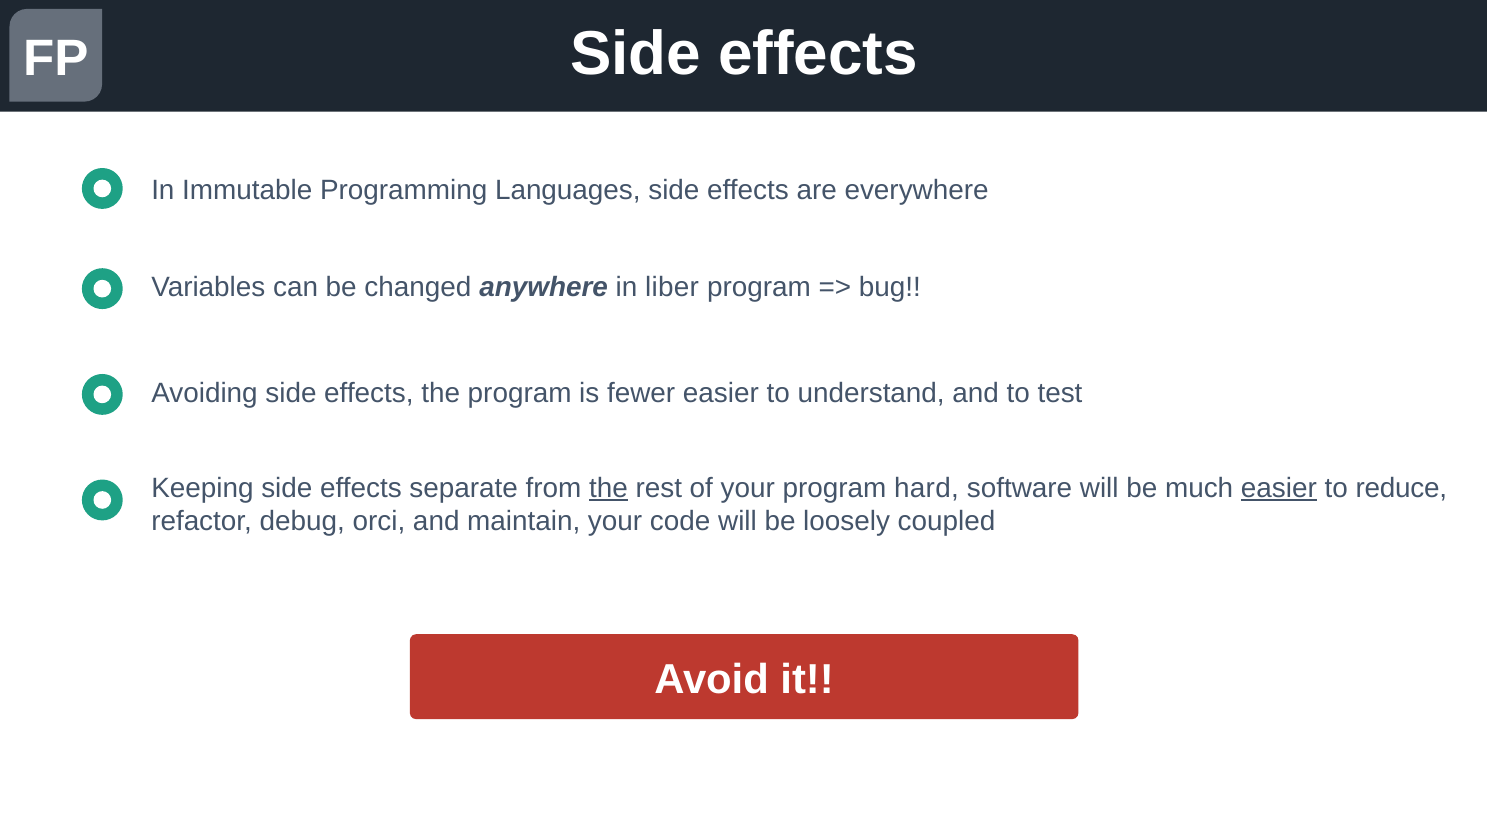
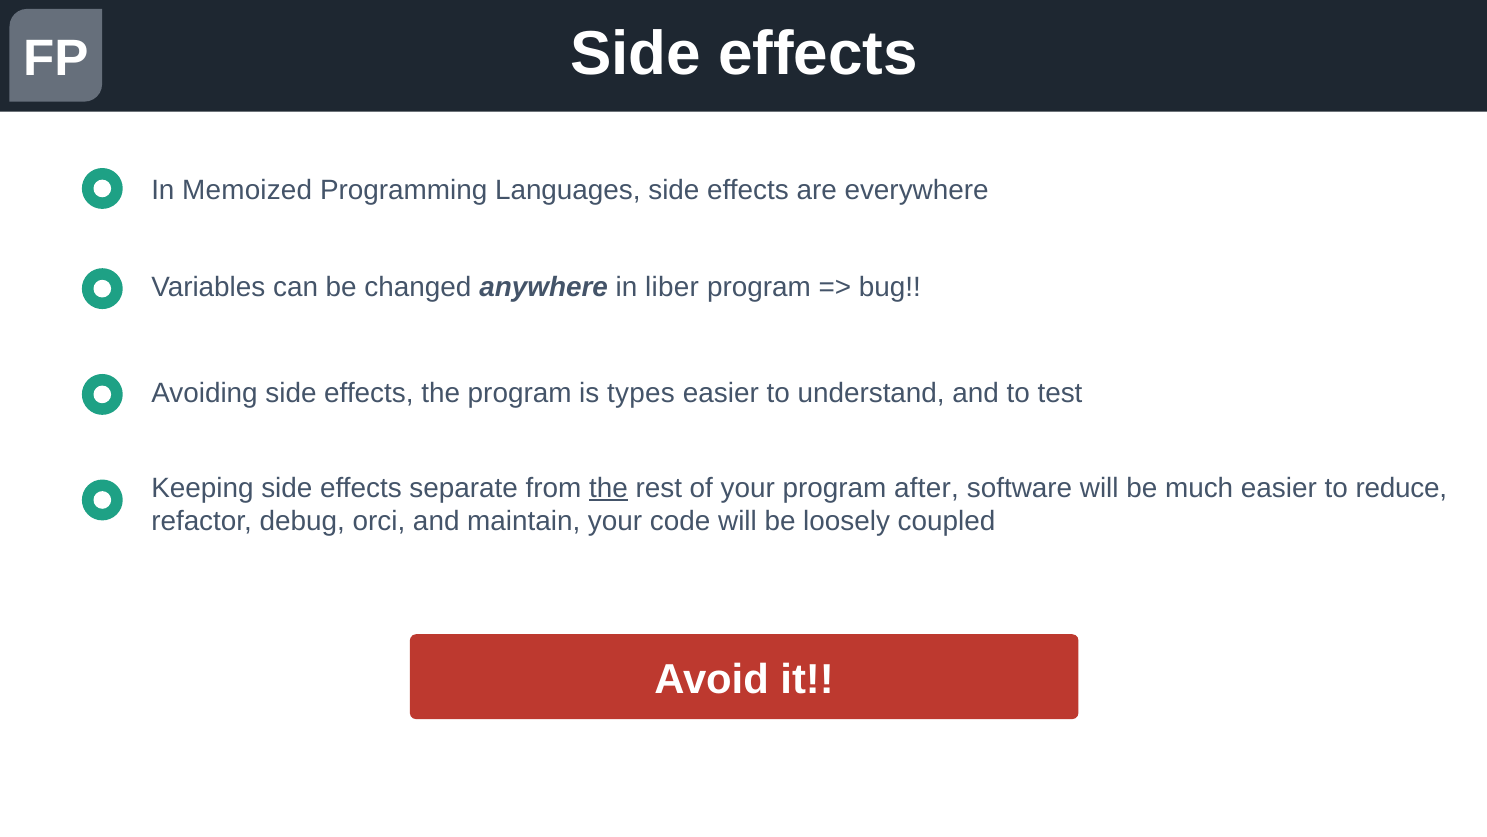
Immutable: Immutable -> Memoized (247, 190)
fewer: fewer -> types (641, 394)
hard: hard -> after (926, 488)
easier underline: present -> none (1279, 488)
